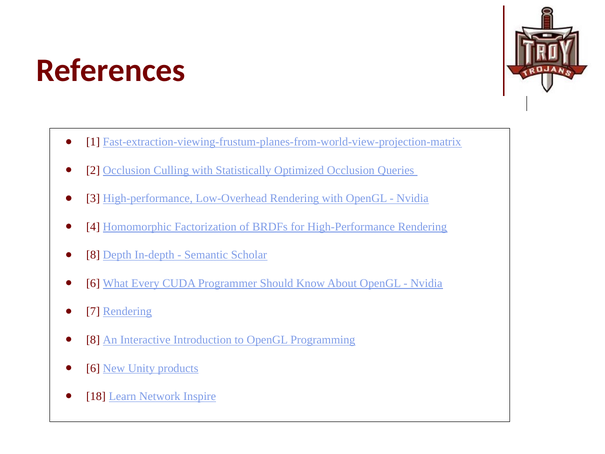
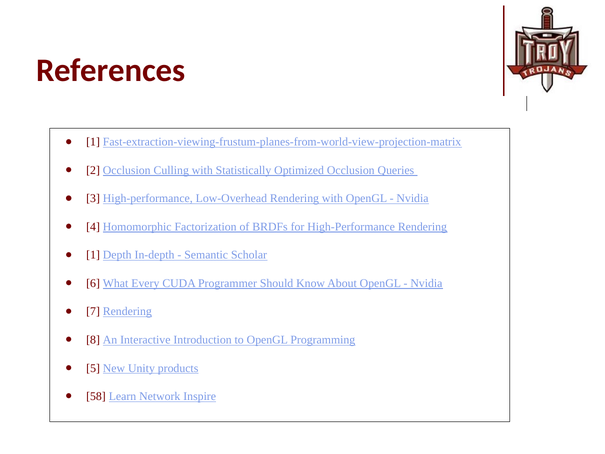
8: 8 -> 1 (93, 255)
6: 6 -> 5 (93, 368)
18: 18 -> 58 (96, 396)
